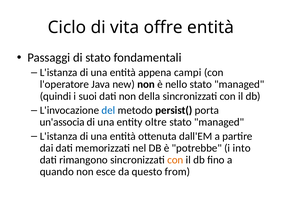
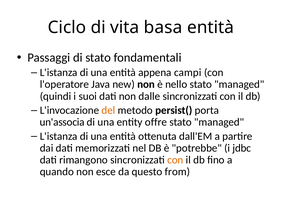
offre: offre -> basa (163, 27)
della: della -> dalle (149, 96)
del colour: blue -> orange (108, 110)
oltre: oltre -> offre (156, 122)
into: into -> jdbc (242, 148)
